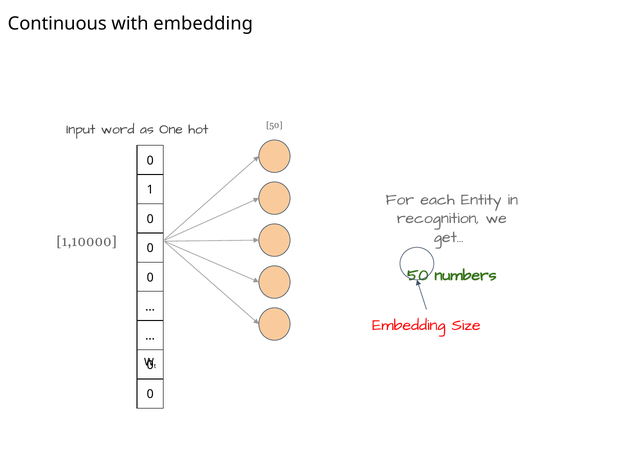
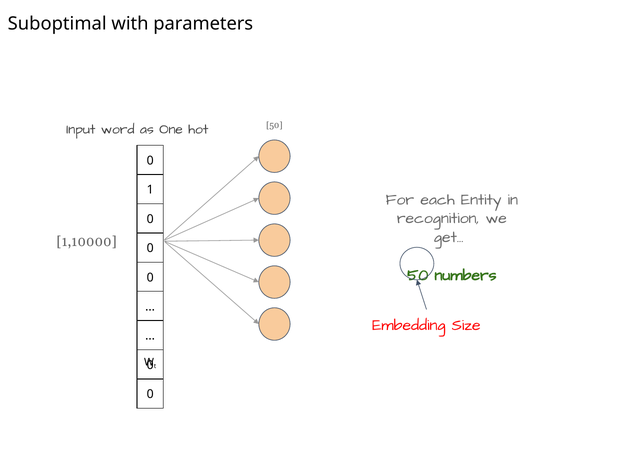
Continuous: Continuous -> Suboptimal (57, 24)
with embedding: embedding -> parameters (203, 24)
